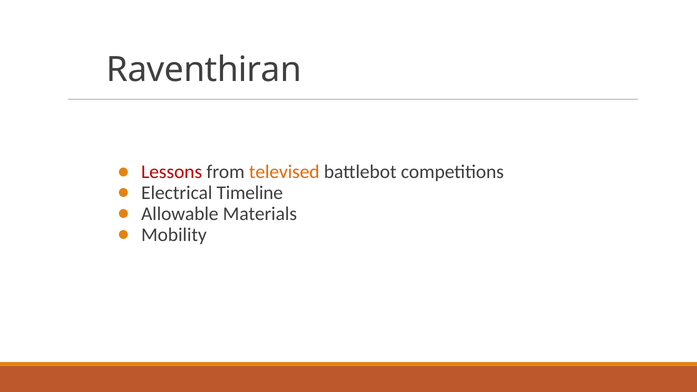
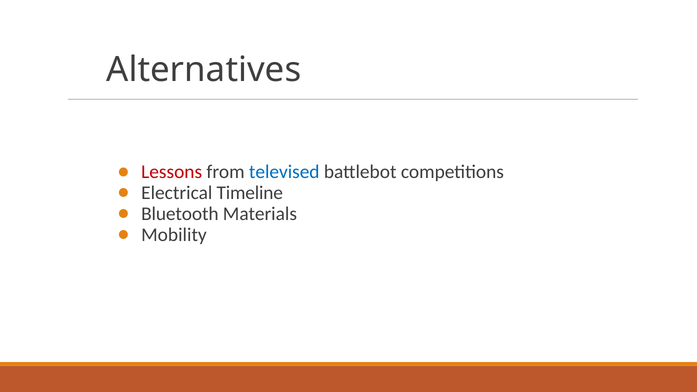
Raventhiran: Raventhiran -> Alternatives (204, 70)
televised colour: orange -> blue (284, 172)
Allowable: Allowable -> Bluetooth (180, 214)
